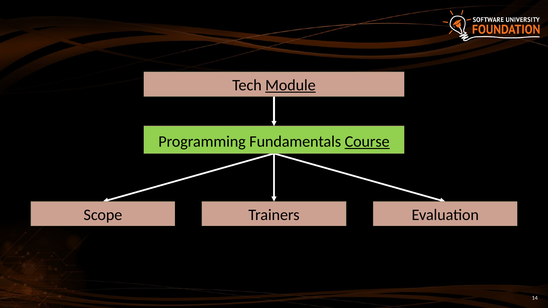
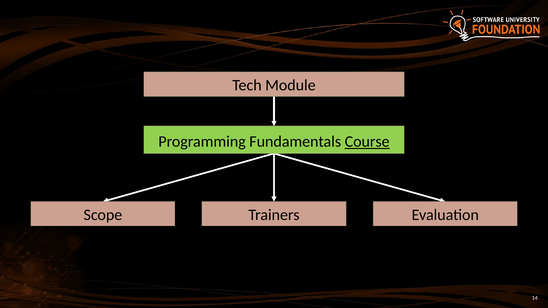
Module underline: present -> none (290, 85)
